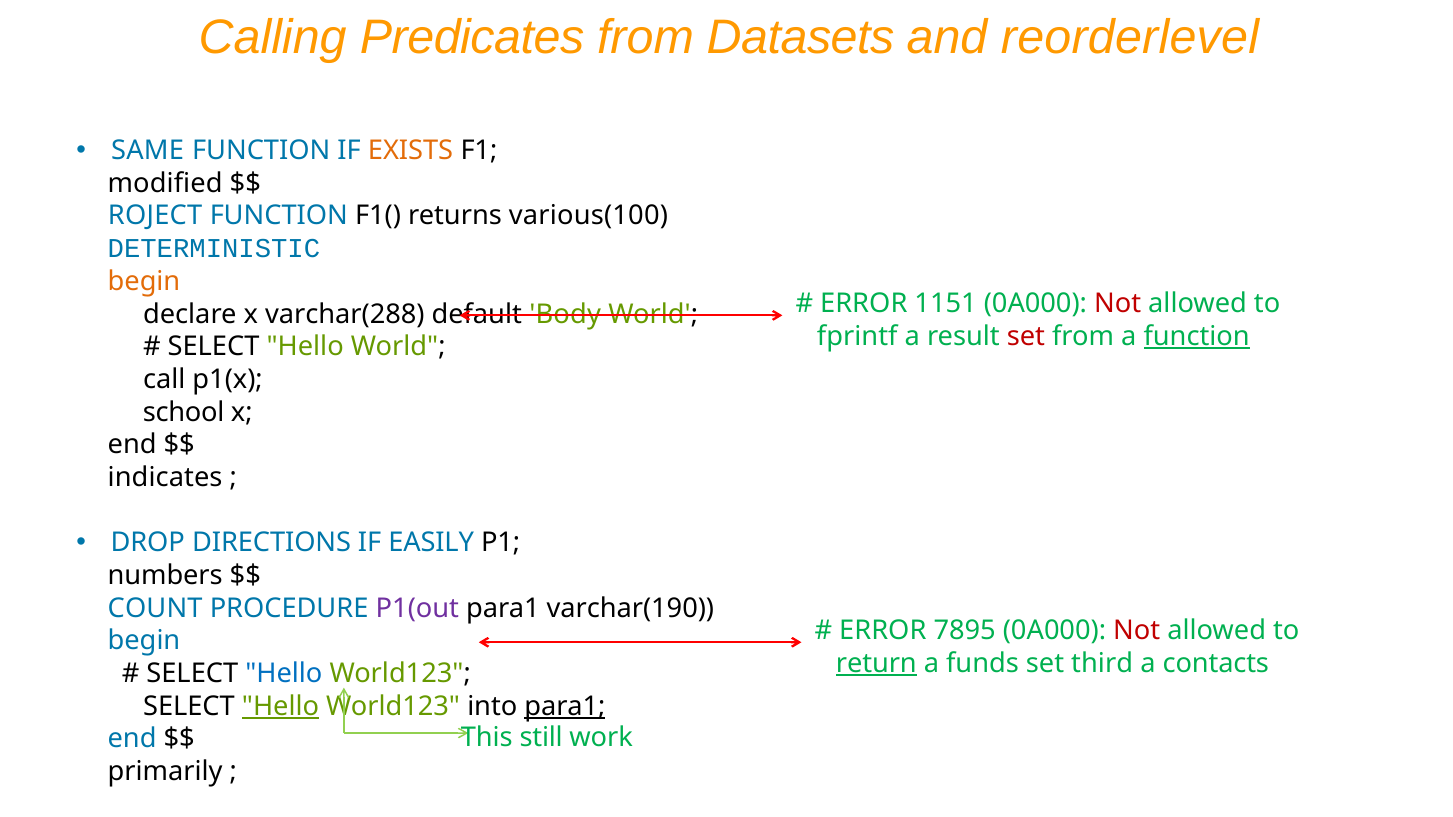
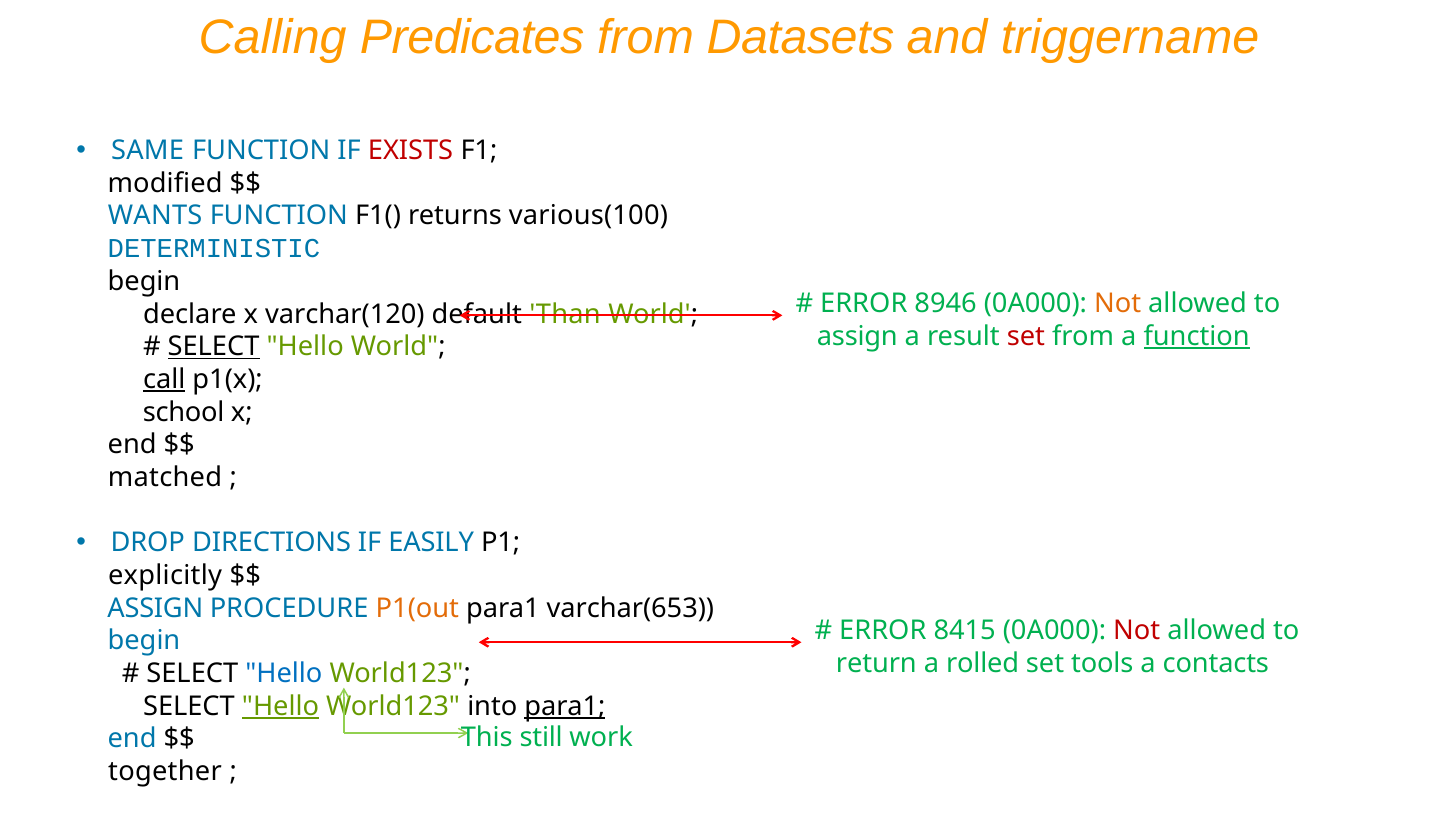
reorderlevel: reorderlevel -> triggername (1130, 38)
EXISTS colour: orange -> red (411, 151)
ROJECT: ROJECT -> WANTS (155, 216)
begin colour: orange -> black (144, 281)
1151: 1151 -> 8946 (946, 304)
Not colour: red -> orange (1118, 304)
varchar(288: varchar(288 -> varchar(120 (345, 314)
Body: Body -> Than (565, 314)
fprintf: fprintf -> assign (857, 337)
SELECT underline: none -> present (214, 347)
call underline: none -> present (164, 380)
indicates: indicates -> matched (165, 478)
numbers: numbers -> explicitly (165, 576)
COUNT: COUNT -> ASSIGN (155, 608)
P1(out colour: purple -> orange (417, 608)
varchar(190: varchar(190 -> varchar(653 (630, 608)
7895: 7895 -> 8415 (965, 631)
return underline: present -> none (876, 664)
funds: funds -> rolled (983, 664)
third: third -> tools (1102, 664)
primarily: primarily -> together (165, 772)
